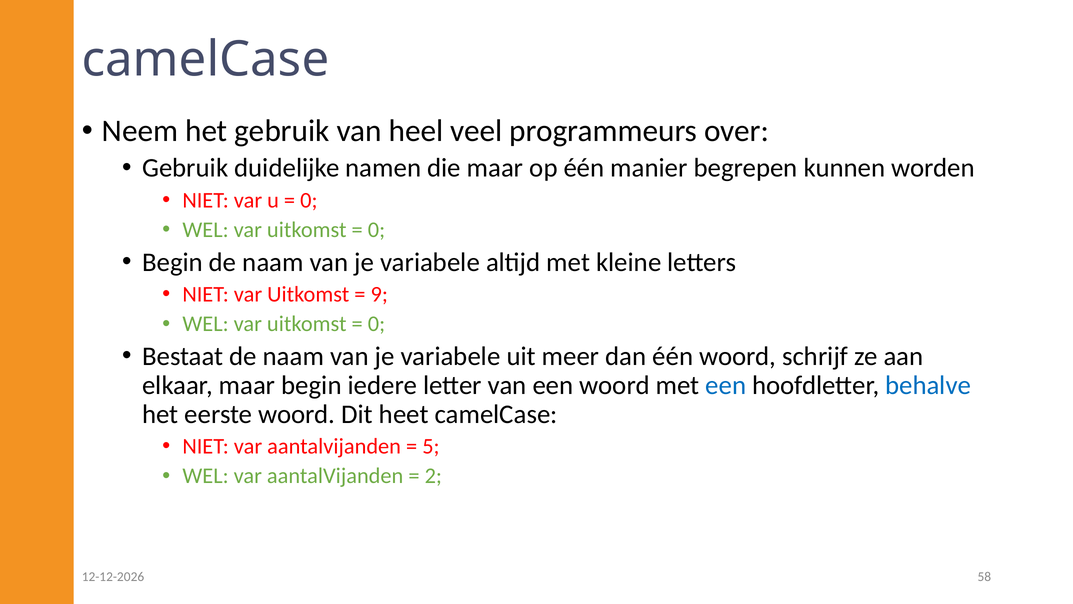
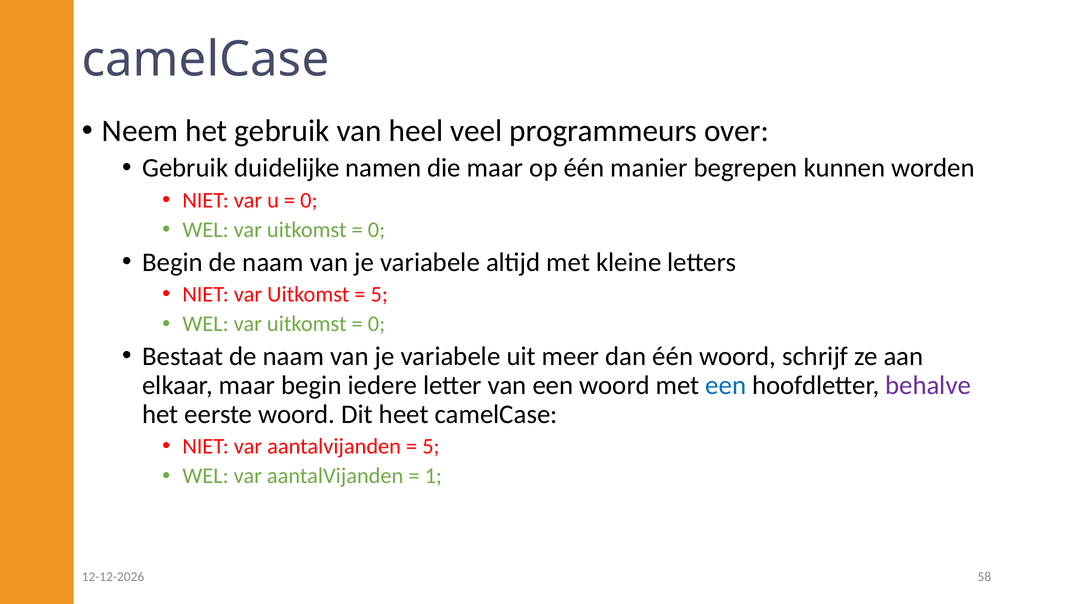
9: 9 -> 5 (379, 294)
behalve colour: blue -> purple (928, 385)
2: 2 -> 1 (433, 476)
